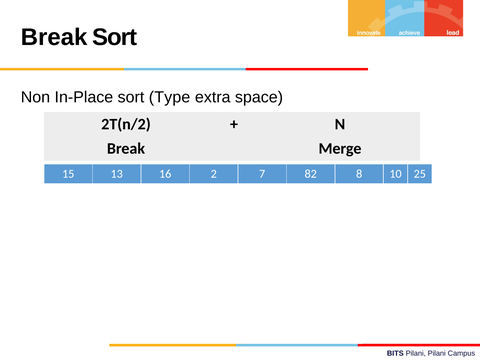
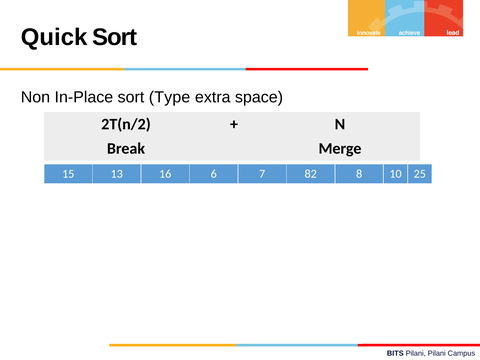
Break: Break -> Quick (54, 37)
2: 2 -> 6 (214, 174)
